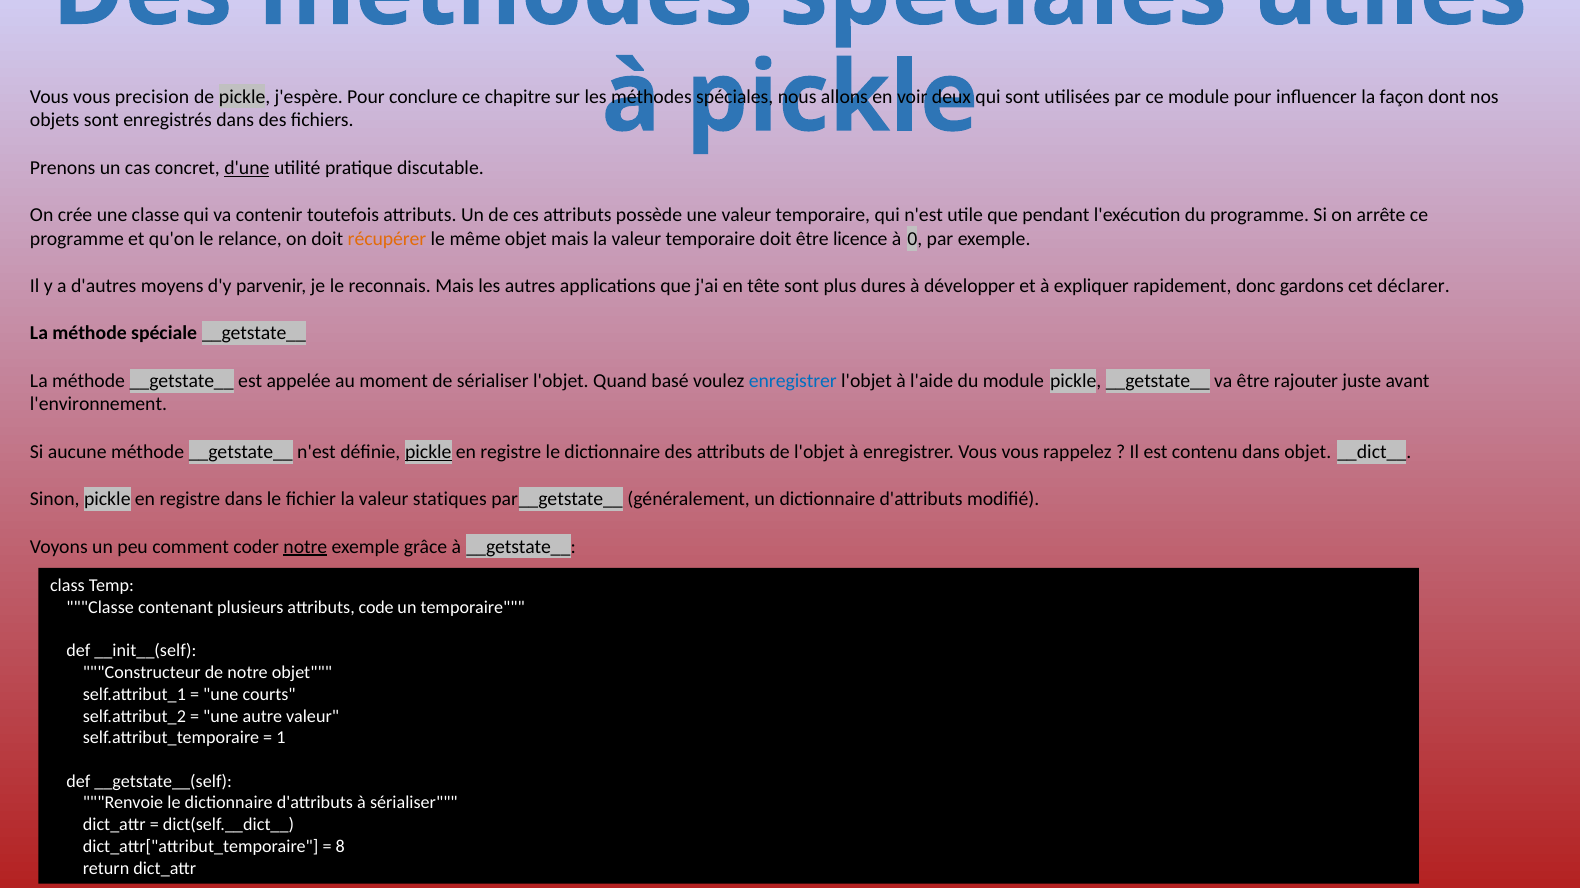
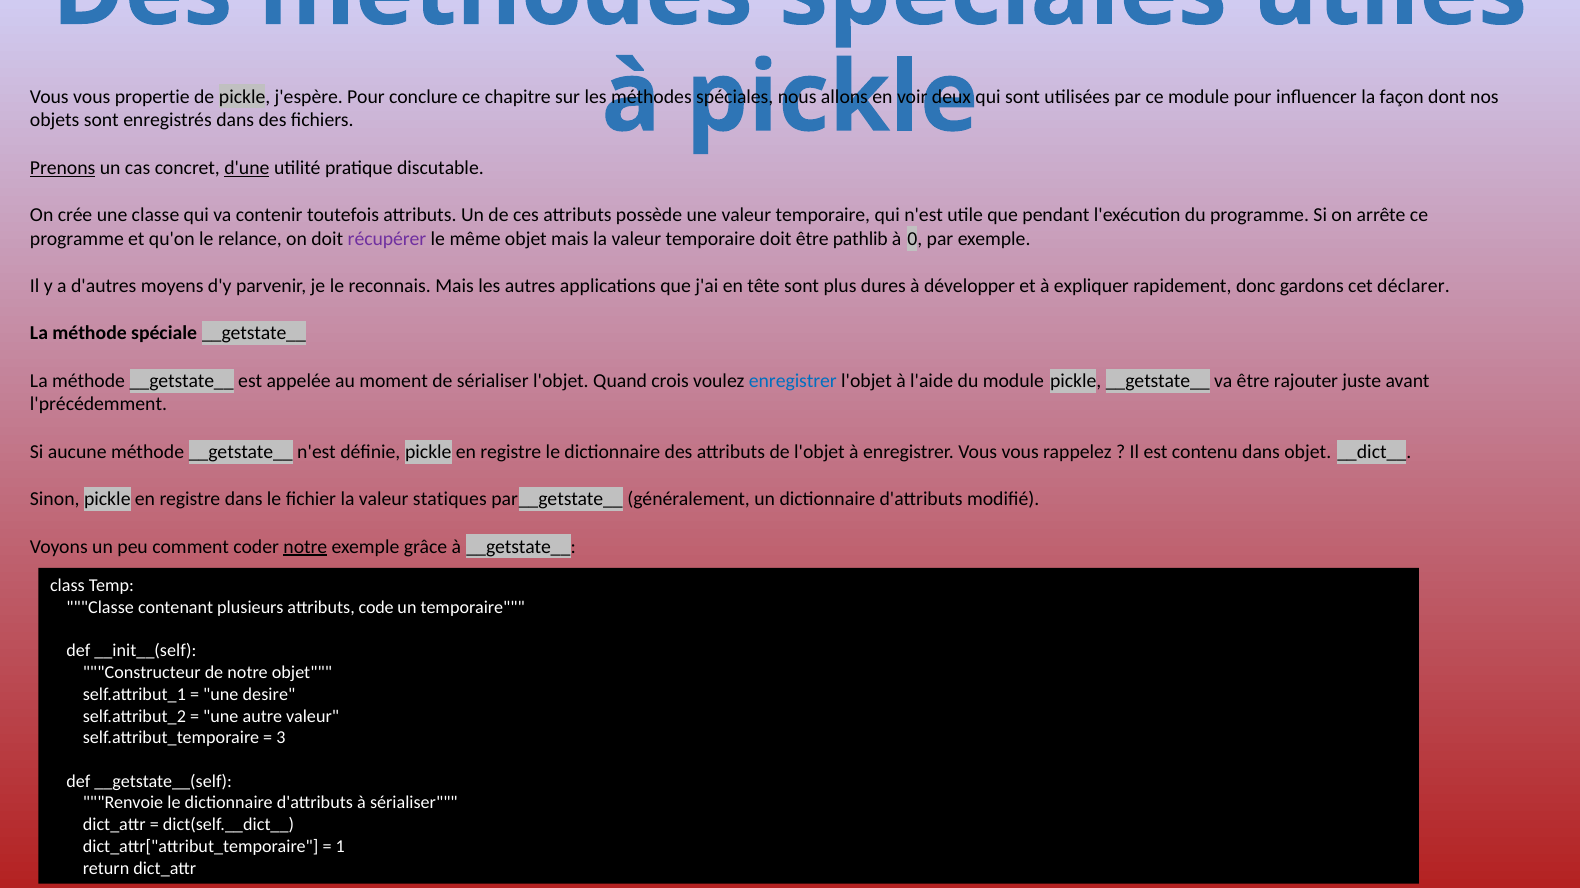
precision: precision -> propertie (152, 97)
Prenons underline: none -> present (63, 168)
récupérer colour: orange -> purple (387, 239)
licence: licence -> pathlib (860, 239)
basé: basé -> crois (670, 381)
l'environnement: l'environnement -> l'précédemment (99, 405)
pickle underline: present -> none (428, 452)
courts: courts -> desire (269, 695)
1: 1 -> 3 (281, 738)
8: 8 -> 1 (340, 847)
